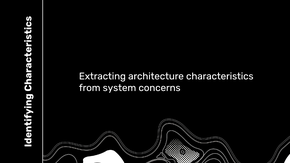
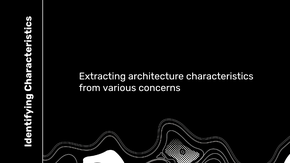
system: system -> various (119, 88)
